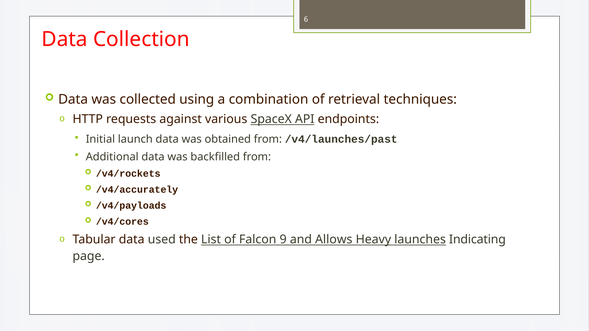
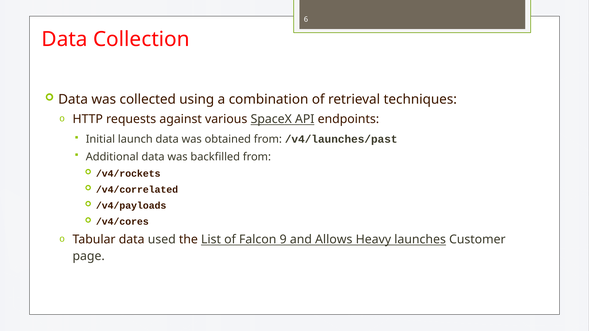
/v4/accurately: /v4/accurately -> /v4/correlated (137, 190)
Indicating: Indicating -> Customer (477, 240)
